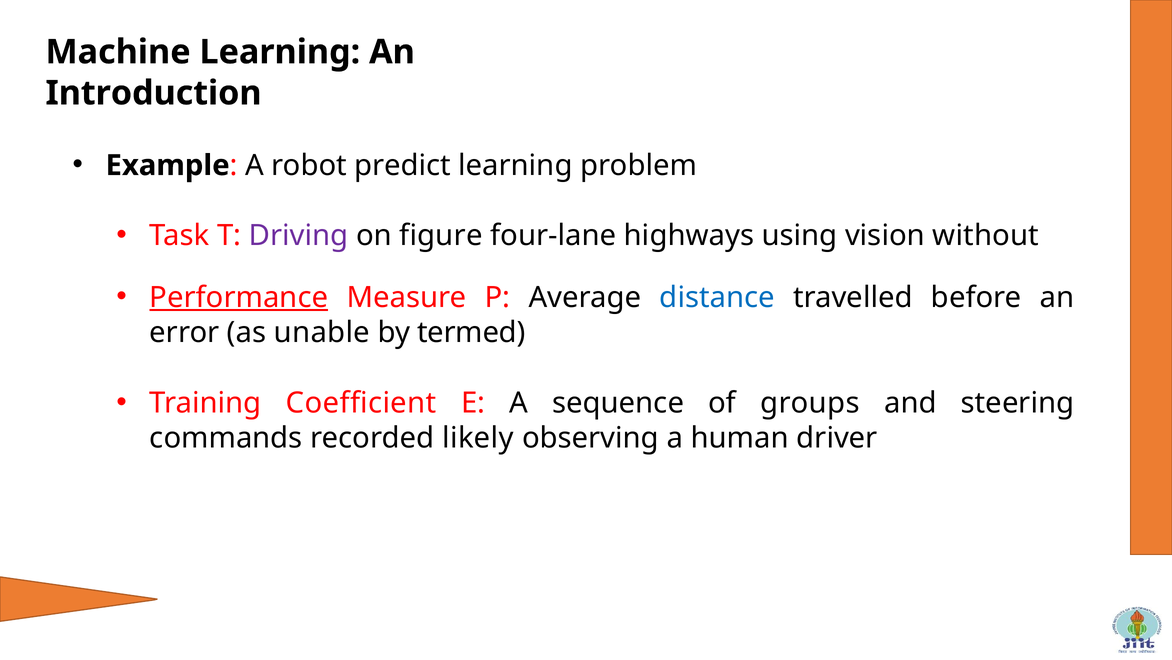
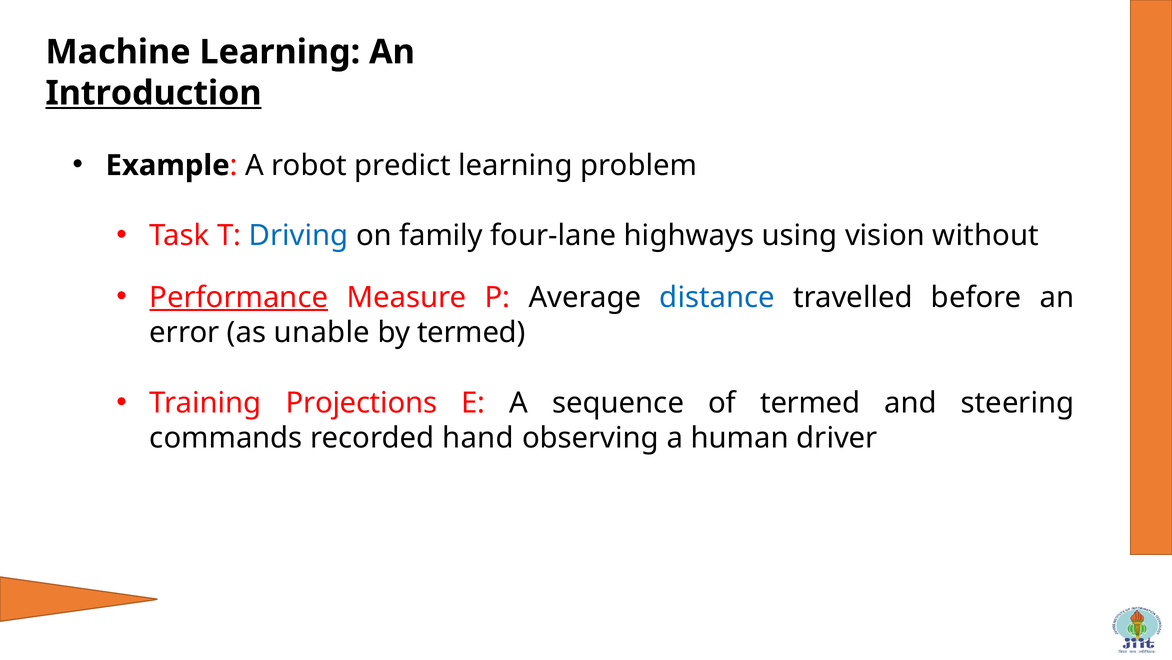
Introduction underline: none -> present (154, 93)
Driving colour: purple -> blue (299, 236)
figure: figure -> family (441, 236)
Coefficient: Coefficient -> Projections (361, 403)
of groups: groups -> termed (810, 403)
likely: likely -> hand (478, 438)
